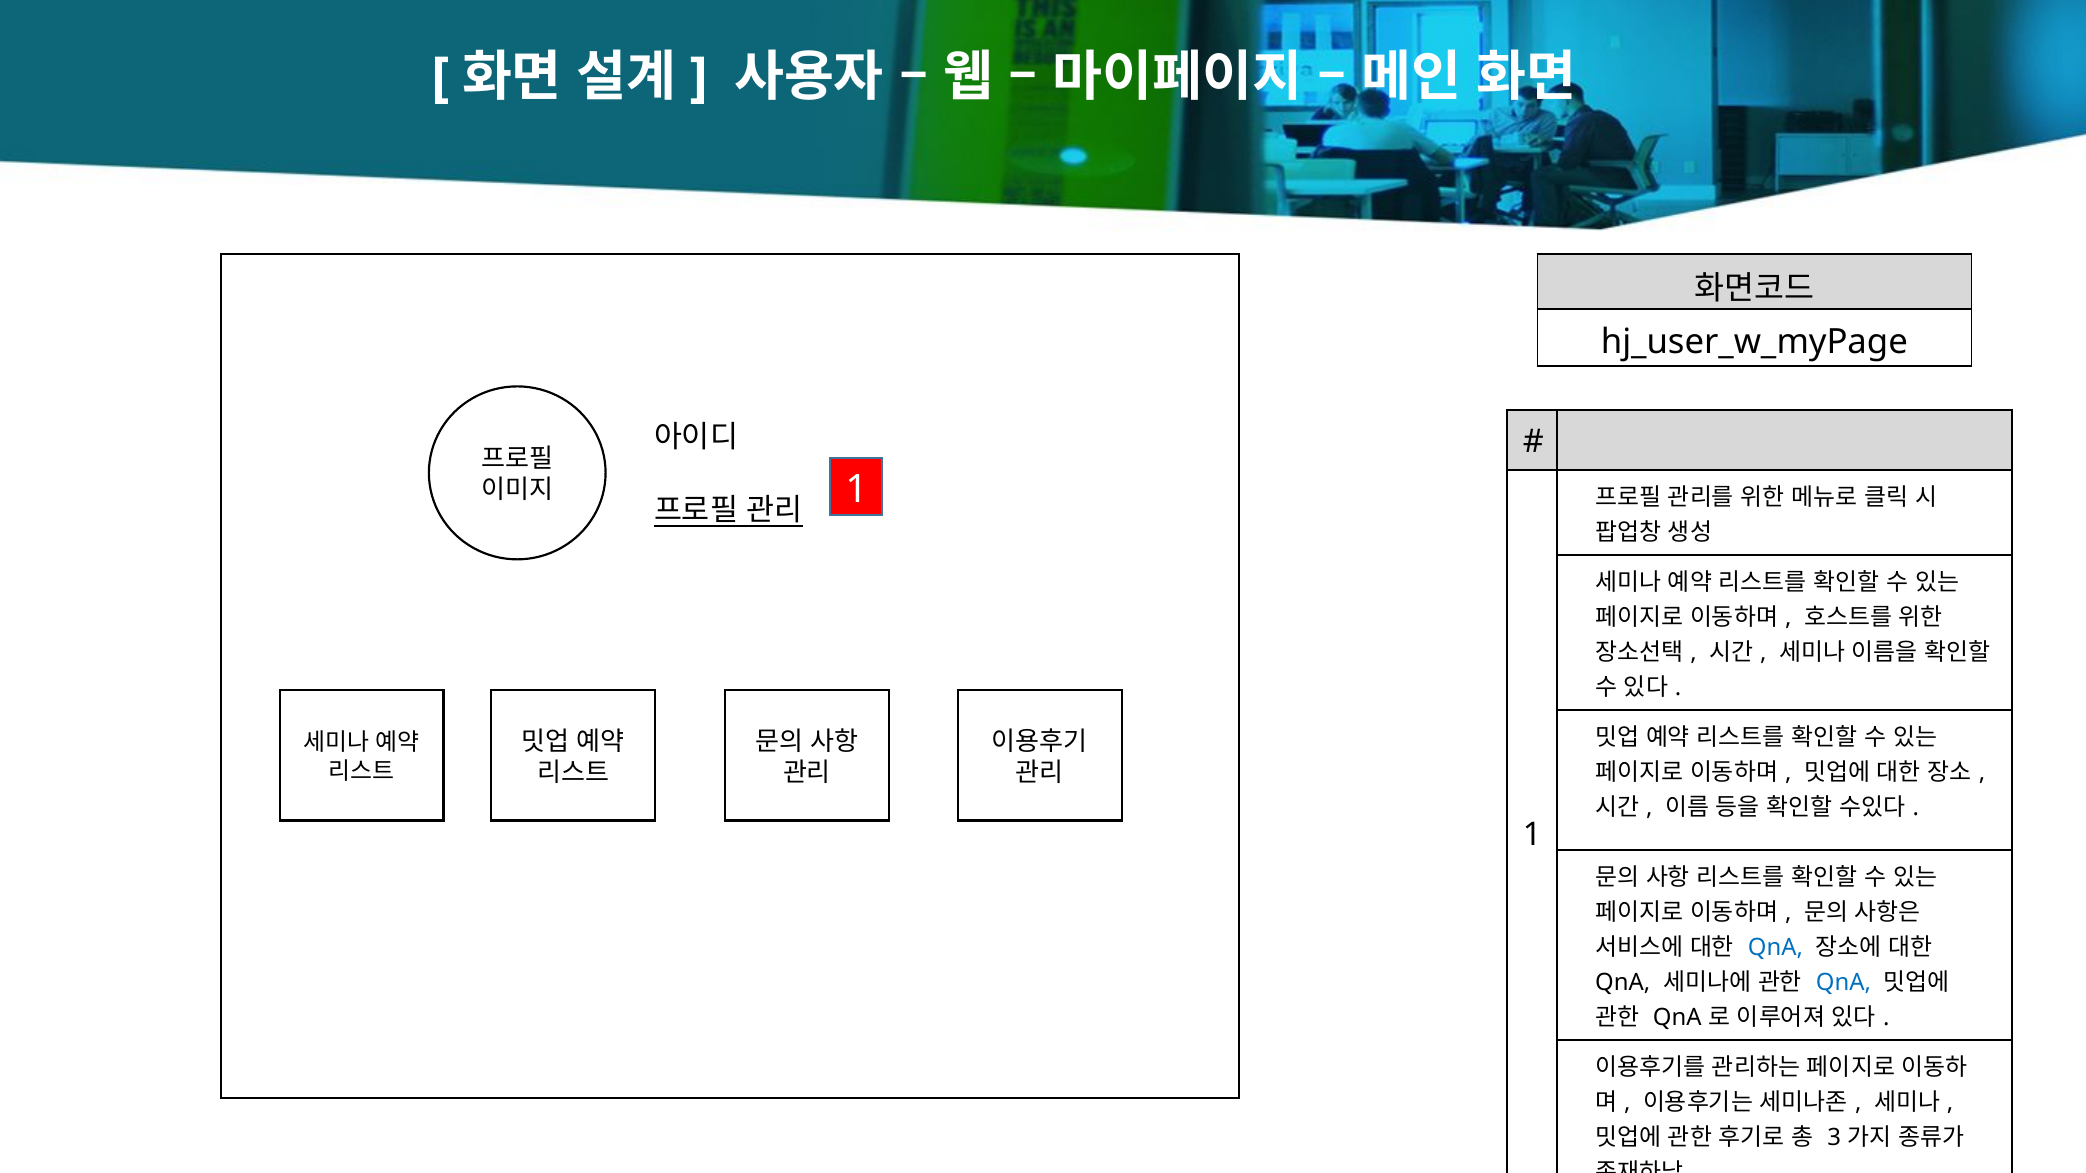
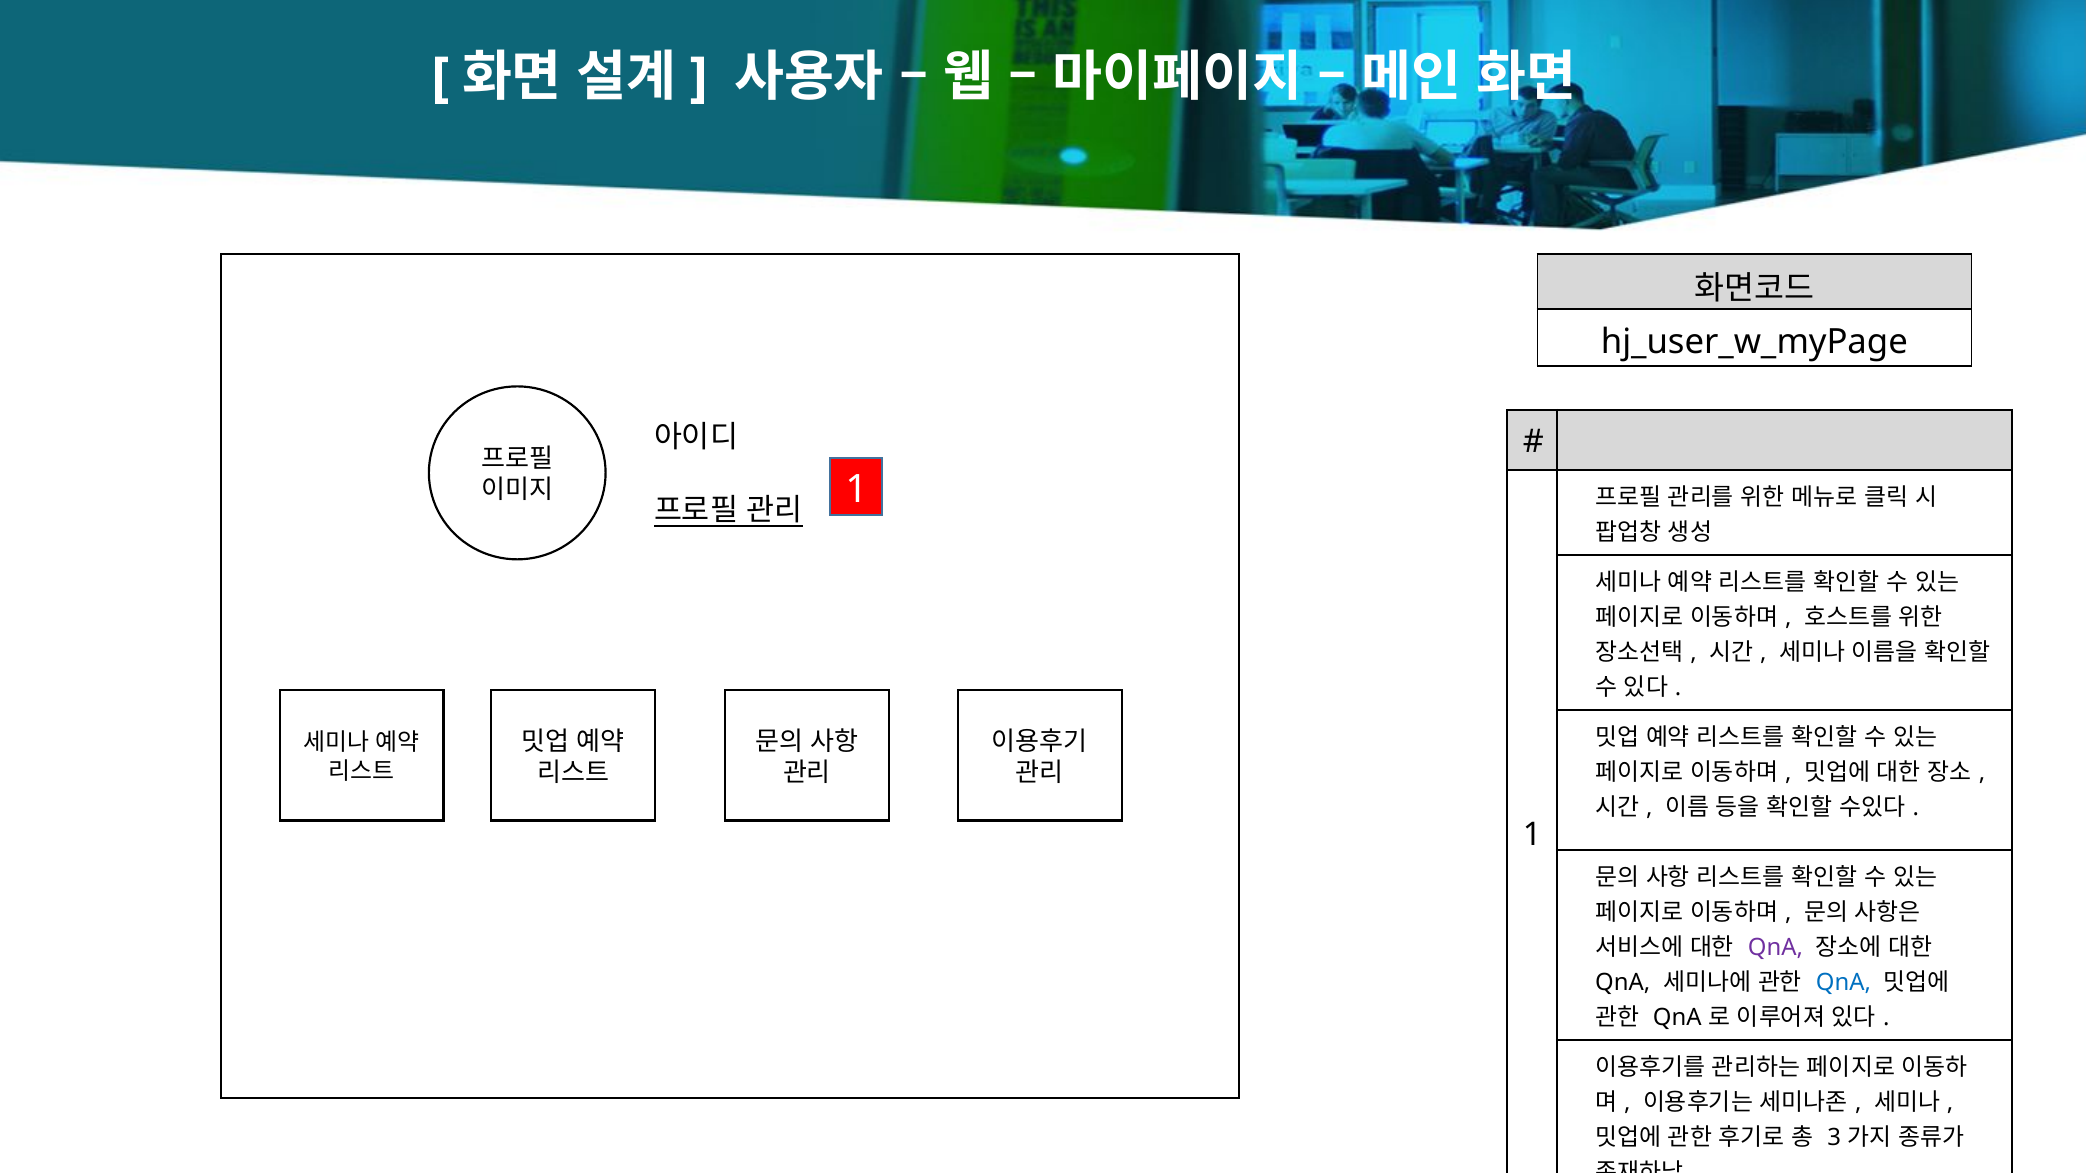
QnA colour: blue -> purple (1775, 948)
